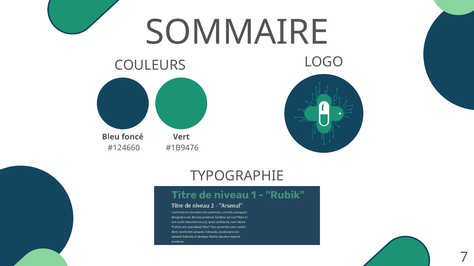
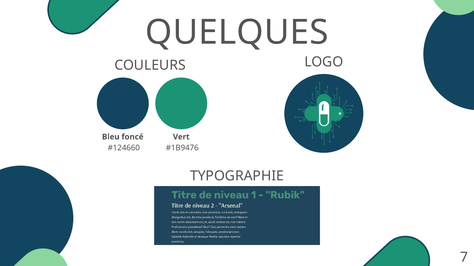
SOMMAIRE: SOMMAIRE -> QUELQUES (237, 33)
